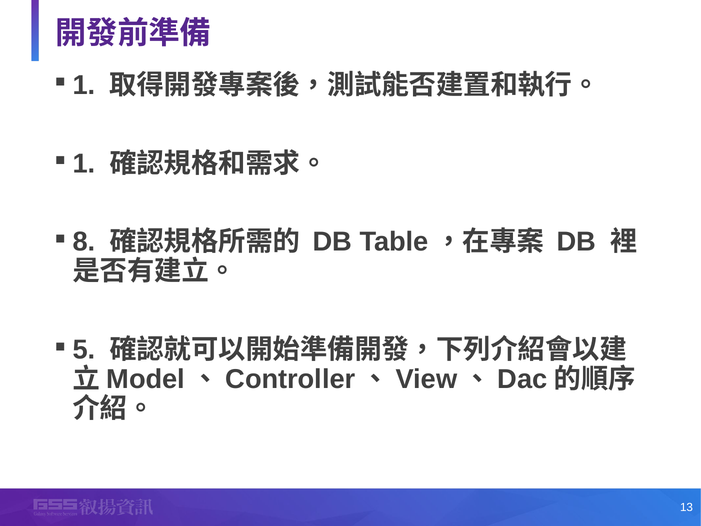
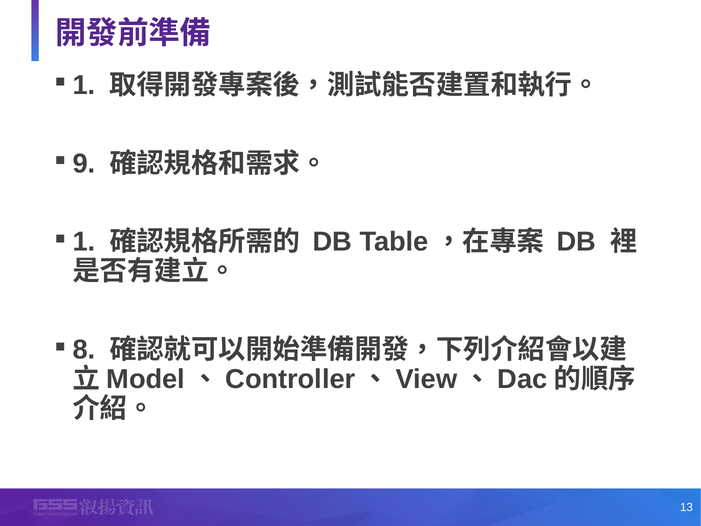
1: 1 -> 9 (84, 163)
8: 8 -> 1 (84, 242)
5: 5 -> 8 (84, 350)
